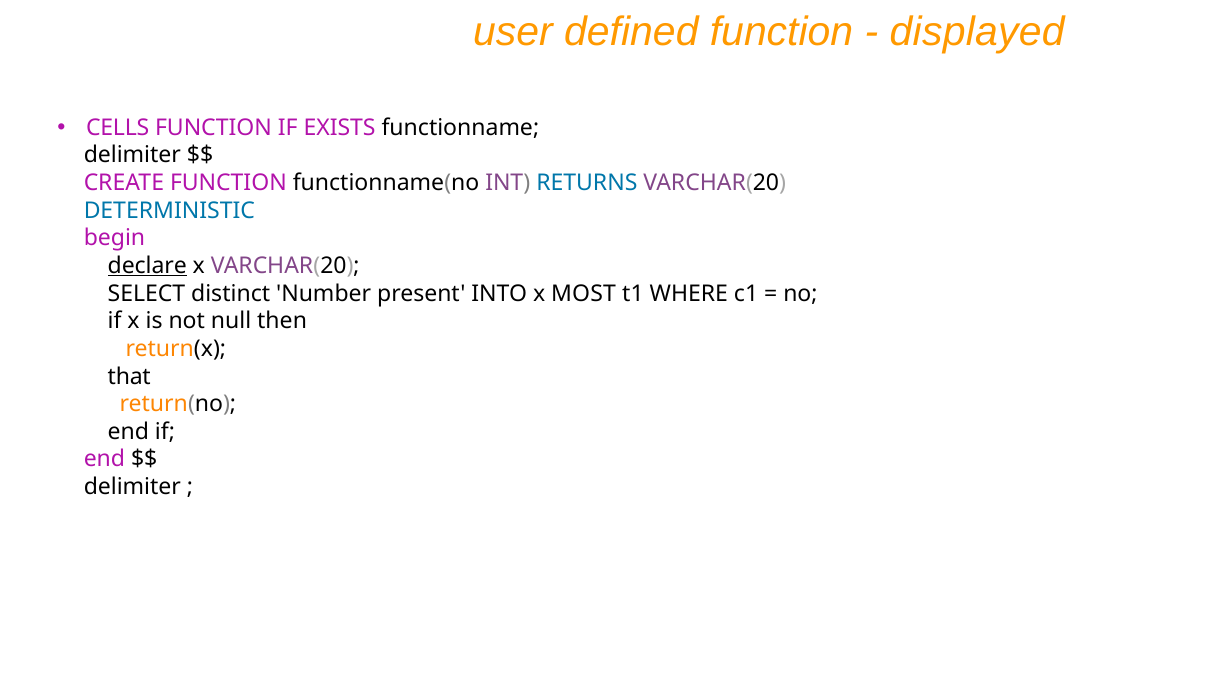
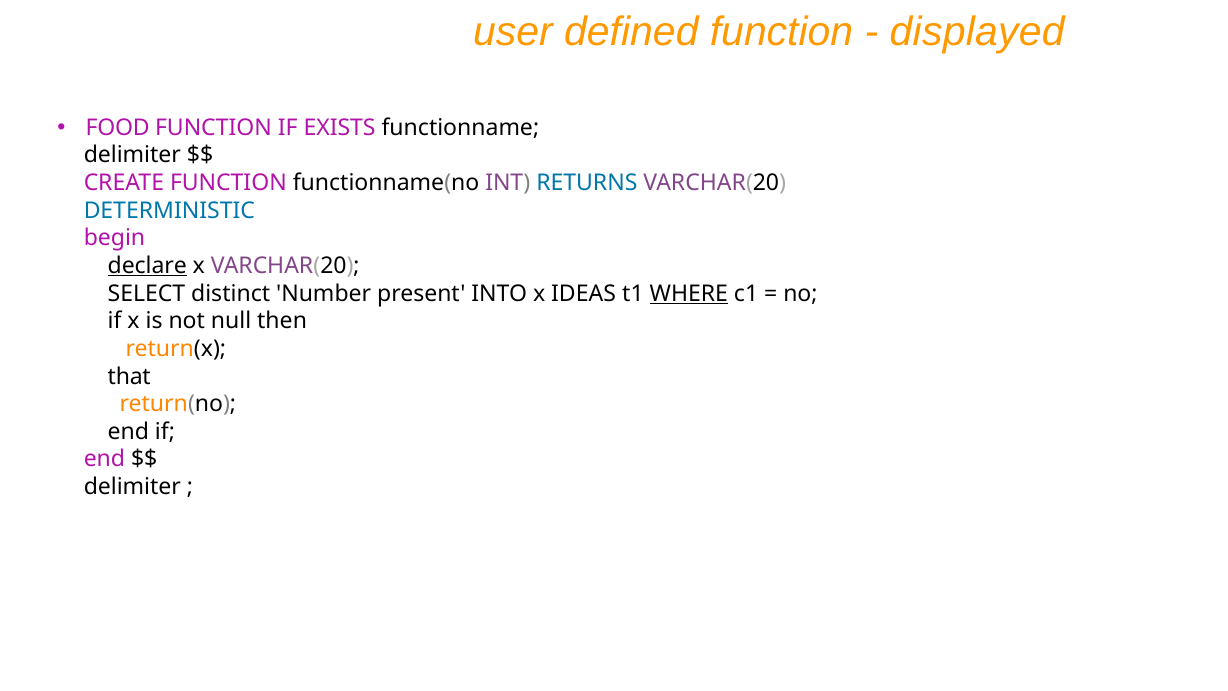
CELLS: CELLS -> FOOD (118, 128)
MOST: MOST -> IDEAS (584, 293)
WHERE underline: none -> present (689, 293)
